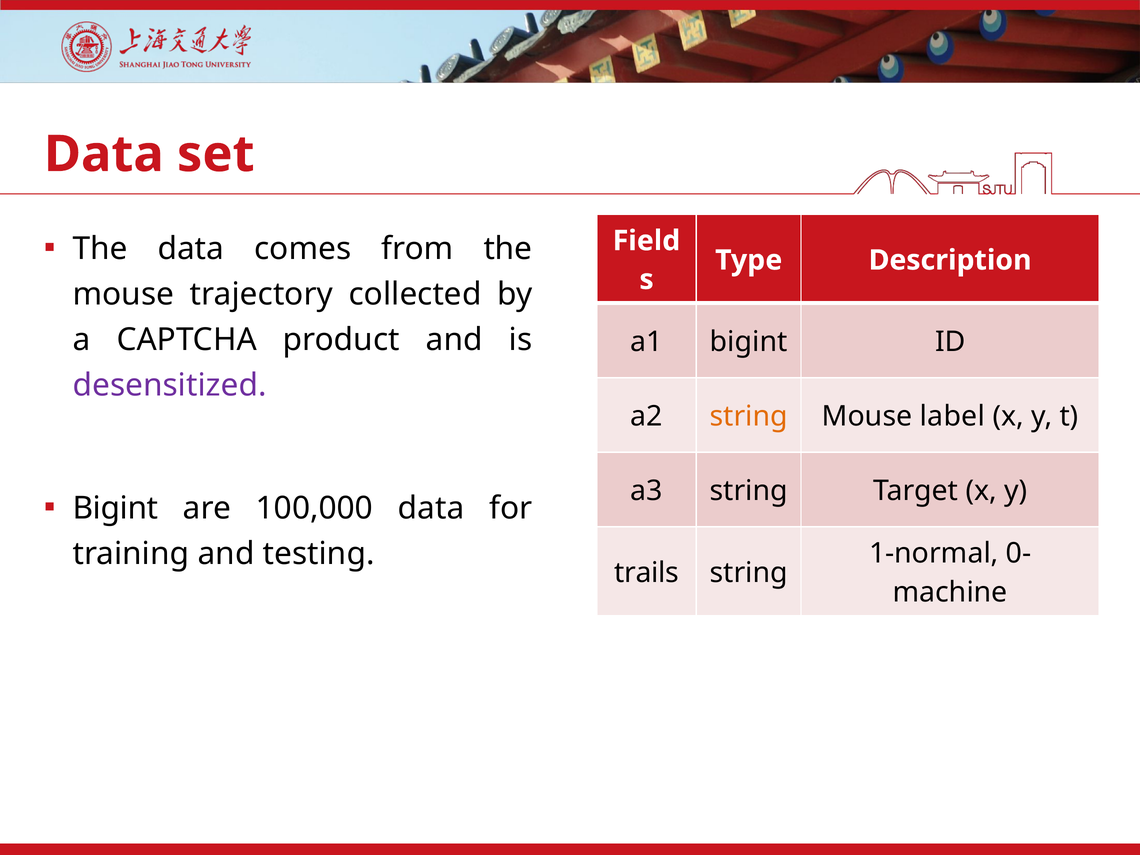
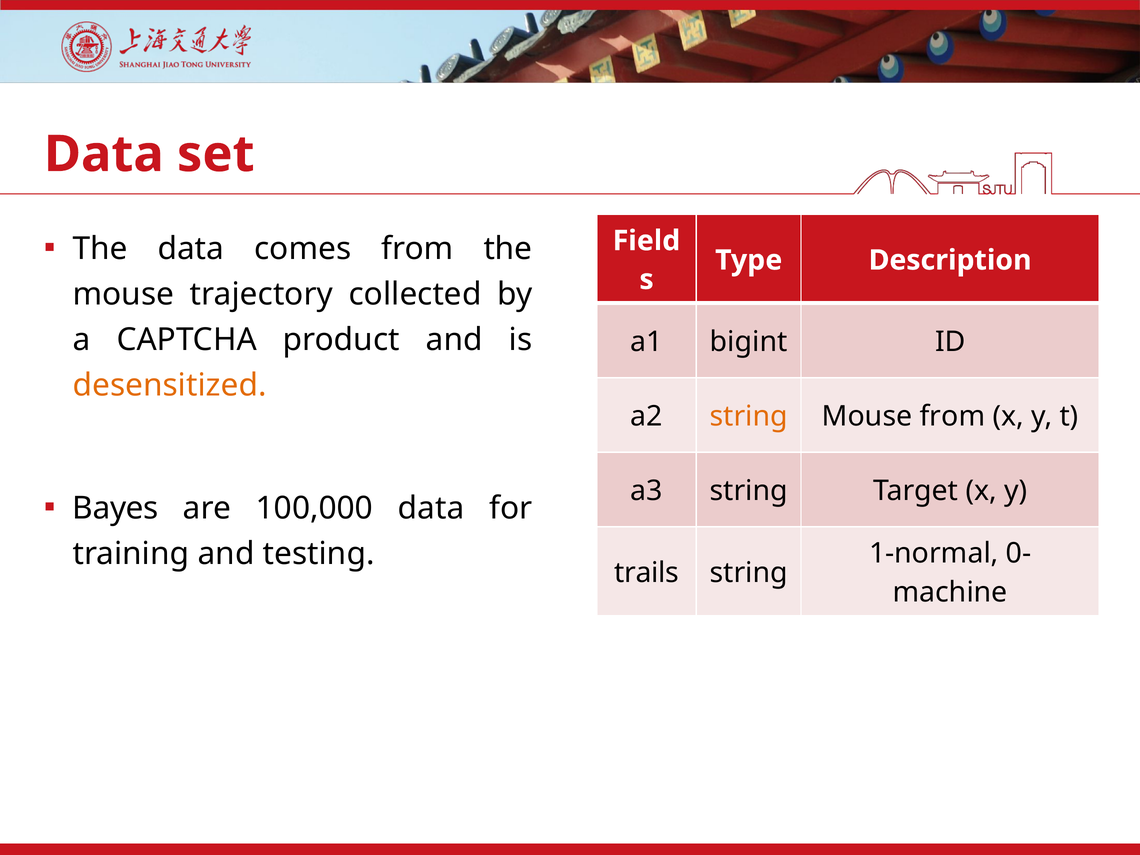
desensitized colour: purple -> orange (170, 385)
Mouse label: label -> from (952, 417)
Bigint: Bigint -> Bayes (115, 508)
